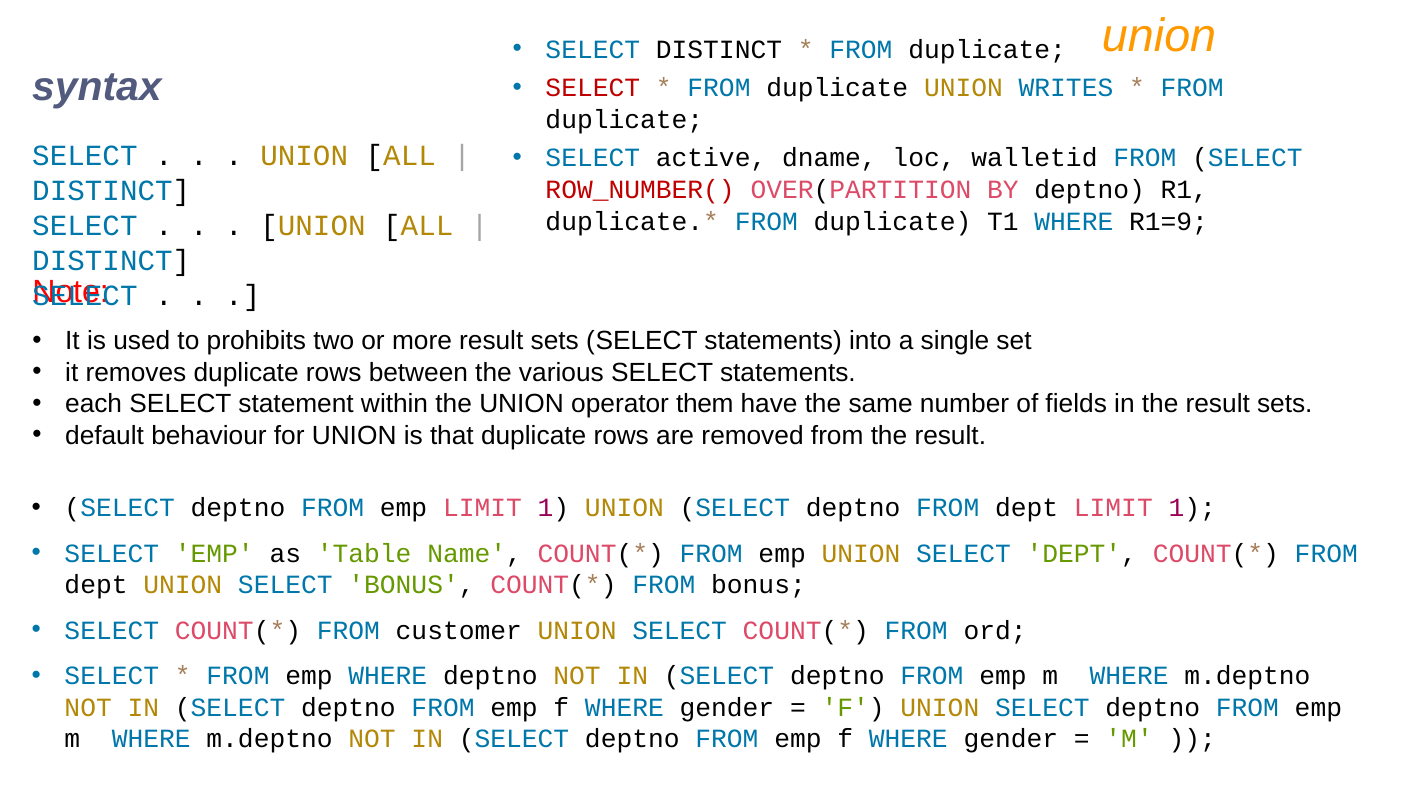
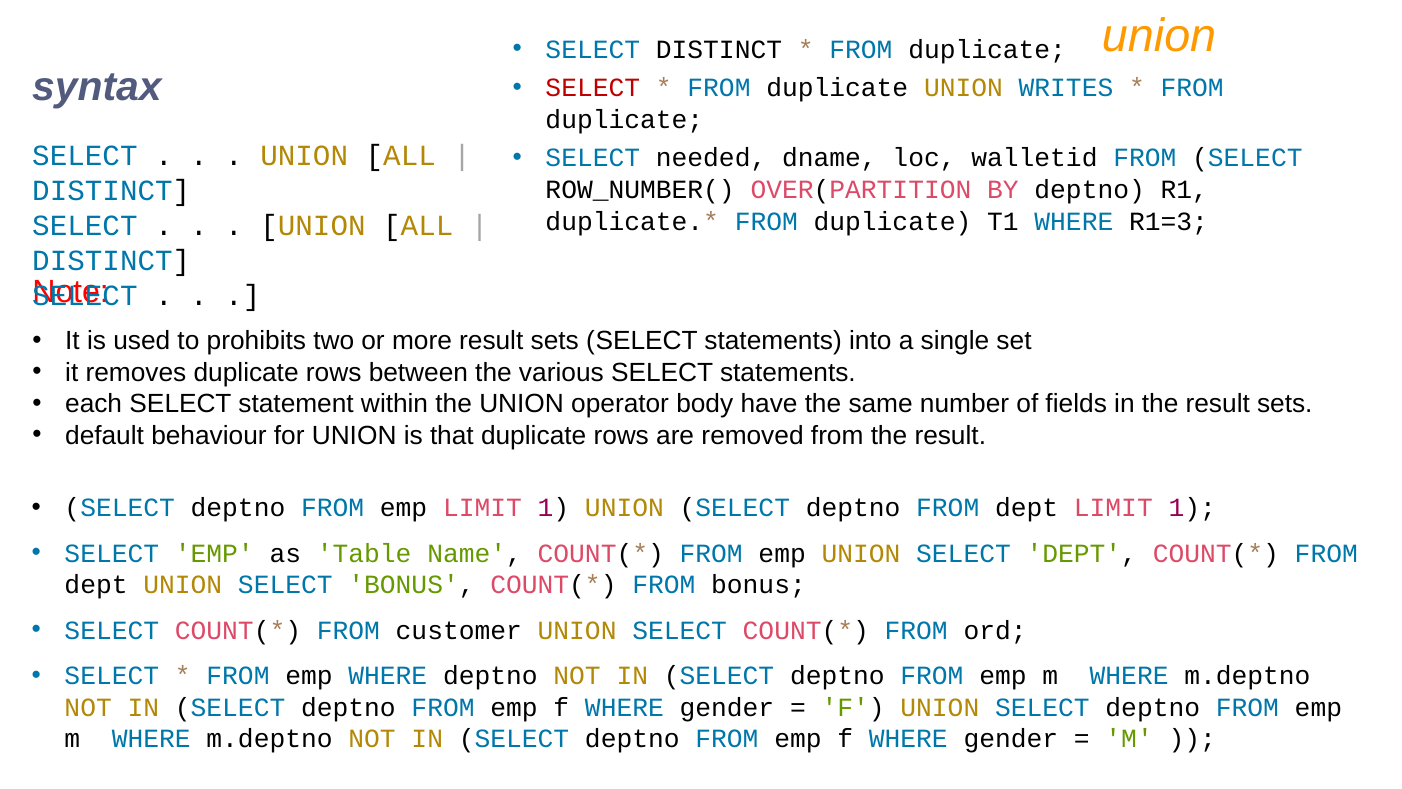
active: active -> needed (711, 158)
ROW_NUMBER( colour: red -> black (640, 190)
R1=9: R1=9 -> R1=3 (1168, 221)
them: them -> body (705, 404)
